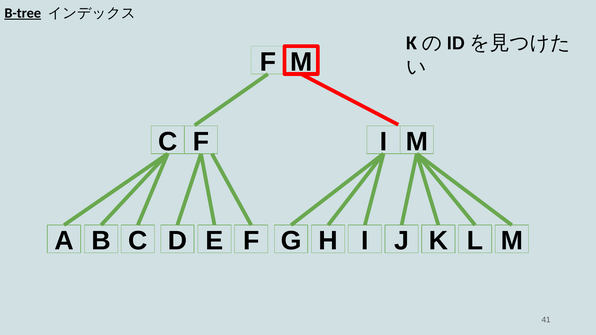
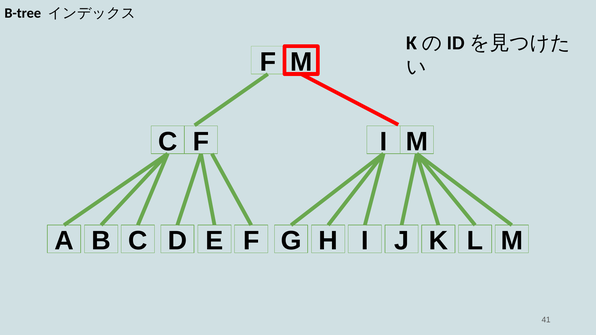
B-tree underline: present -> none (23, 13)
